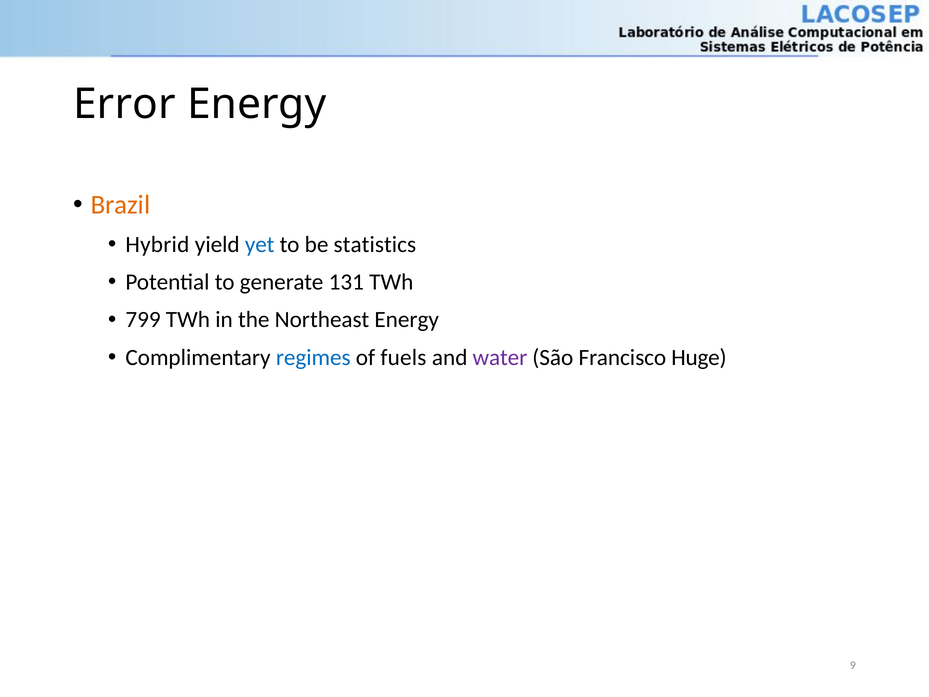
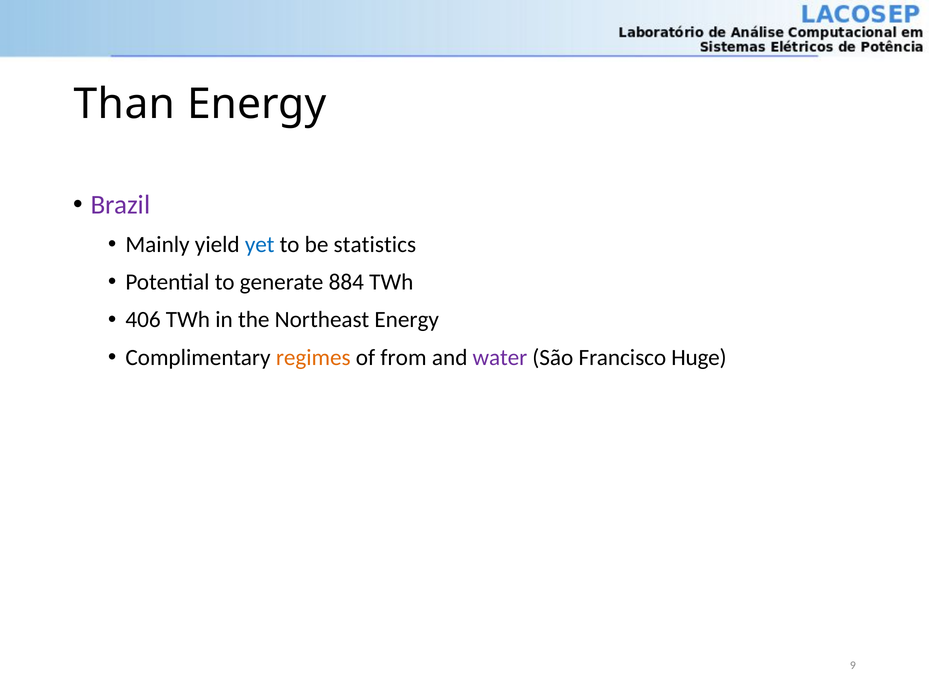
Error: Error -> Than (124, 104)
Brazil colour: orange -> purple (120, 205)
Hybrid: Hybrid -> Mainly (158, 244)
131: 131 -> 884 (346, 282)
799: 799 -> 406 (143, 320)
regimes colour: blue -> orange (313, 357)
fuels: fuels -> from (403, 357)
